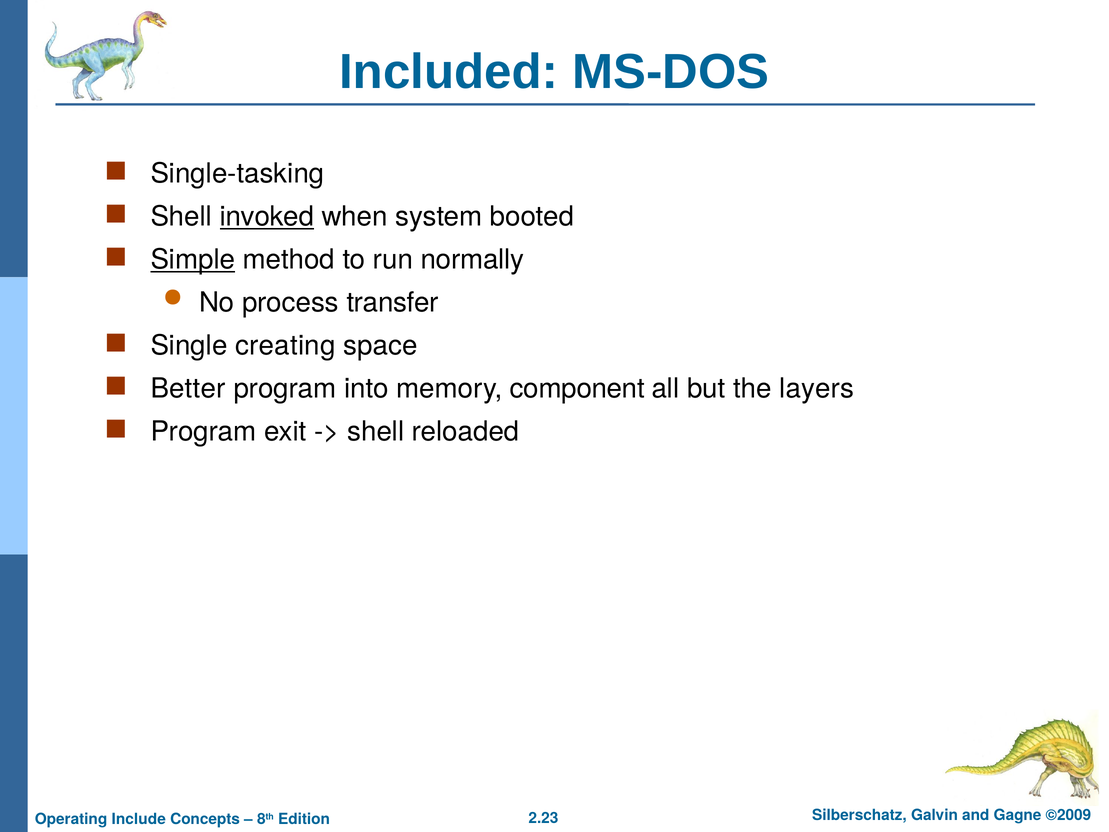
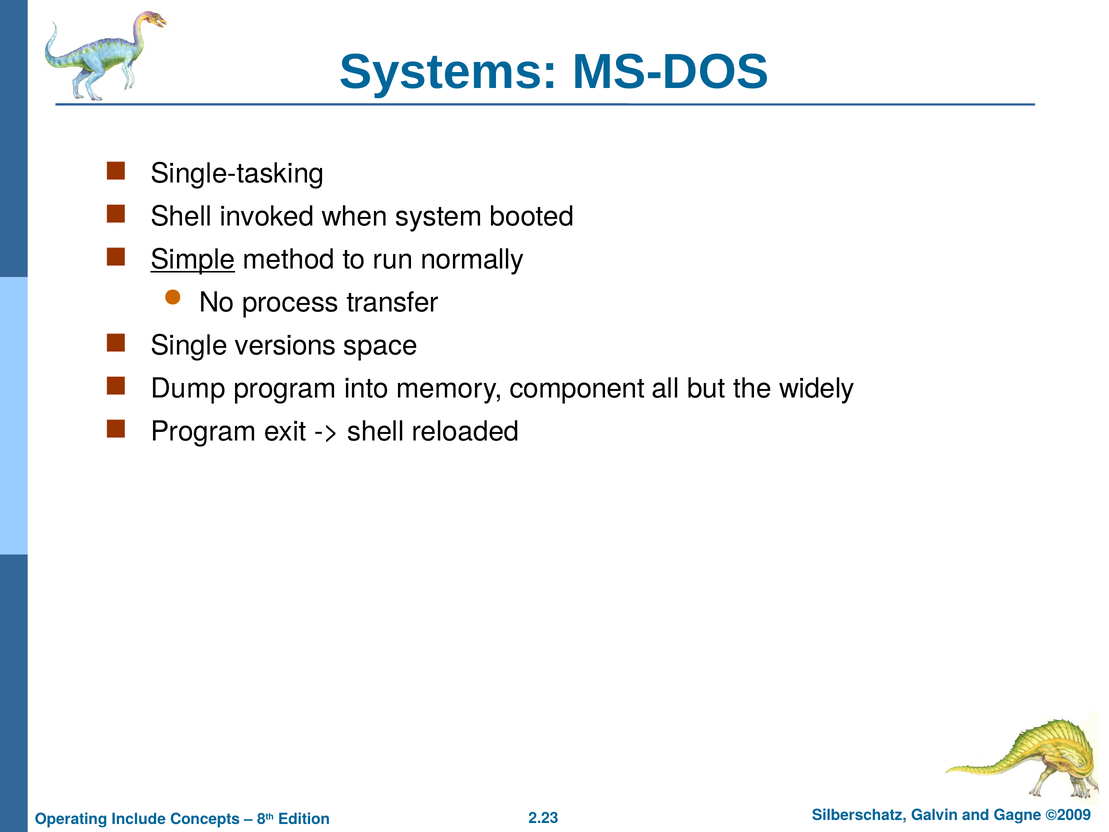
Included: Included -> Systems (449, 72)
invoked underline: present -> none (267, 217)
creating: creating -> versions (286, 346)
Better: Better -> Dump (188, 389)
layers: layers -> widely (817, 389)
